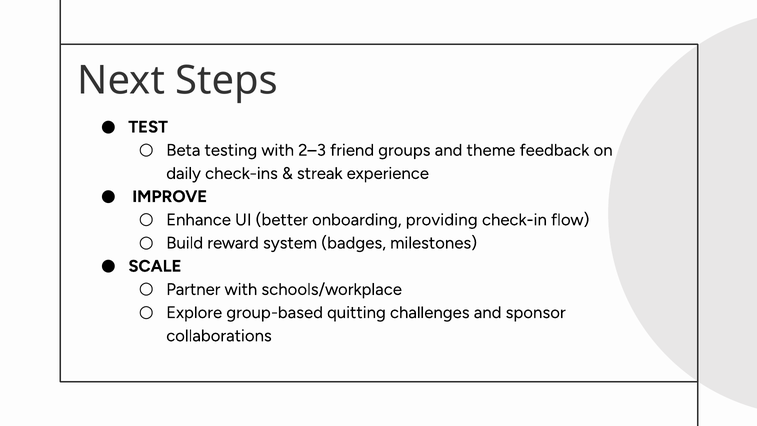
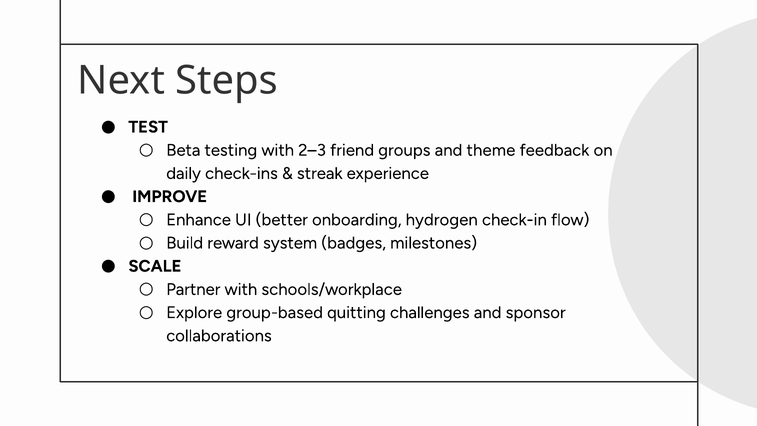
providing: providing -> hydrogen (442, 220)
